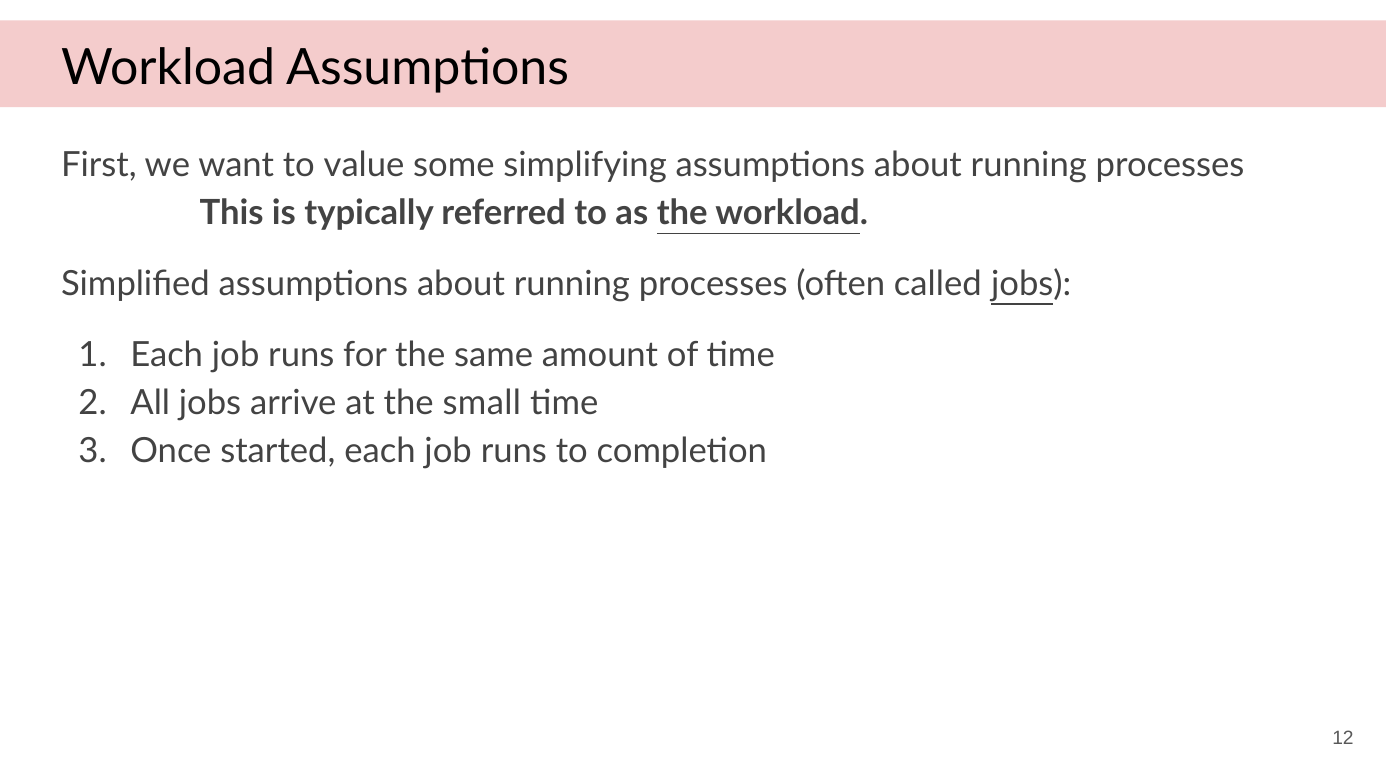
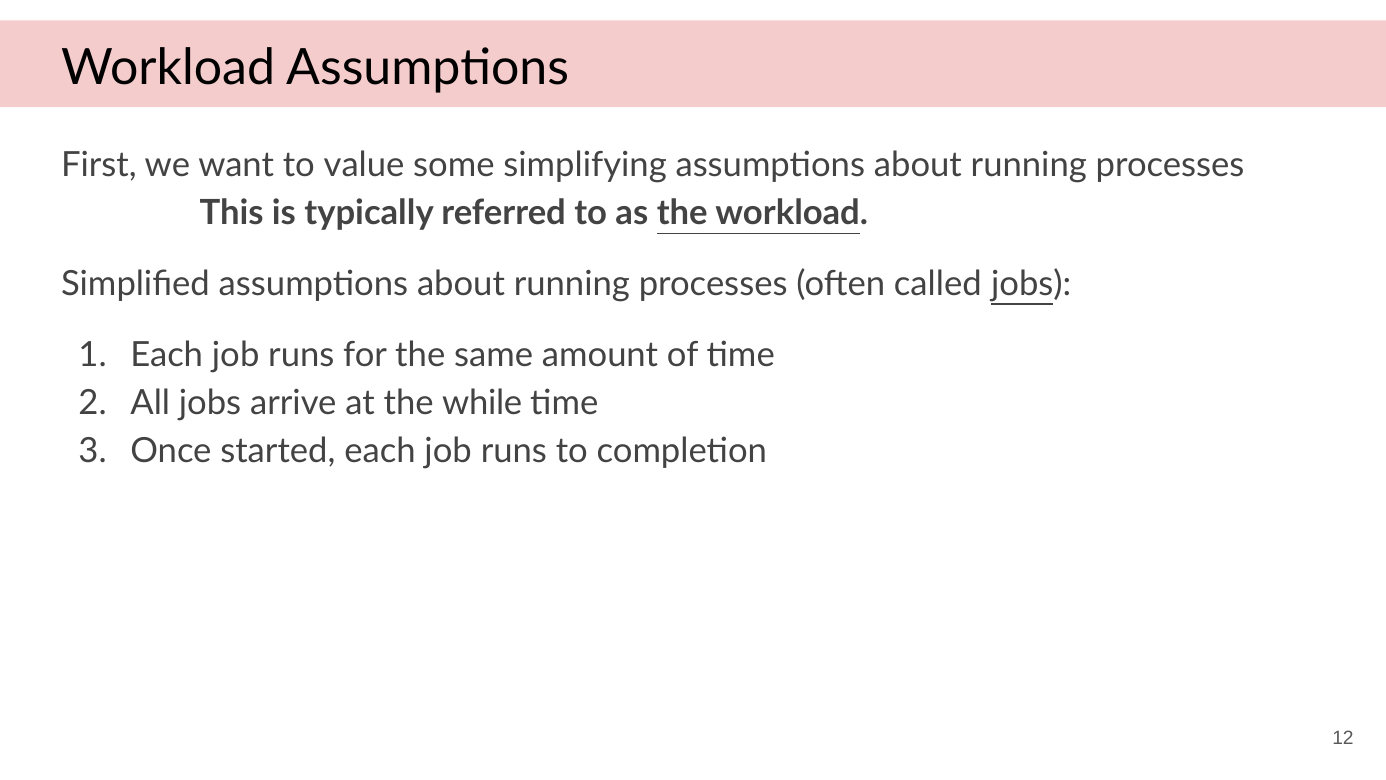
small: small -> while (482, 403)
